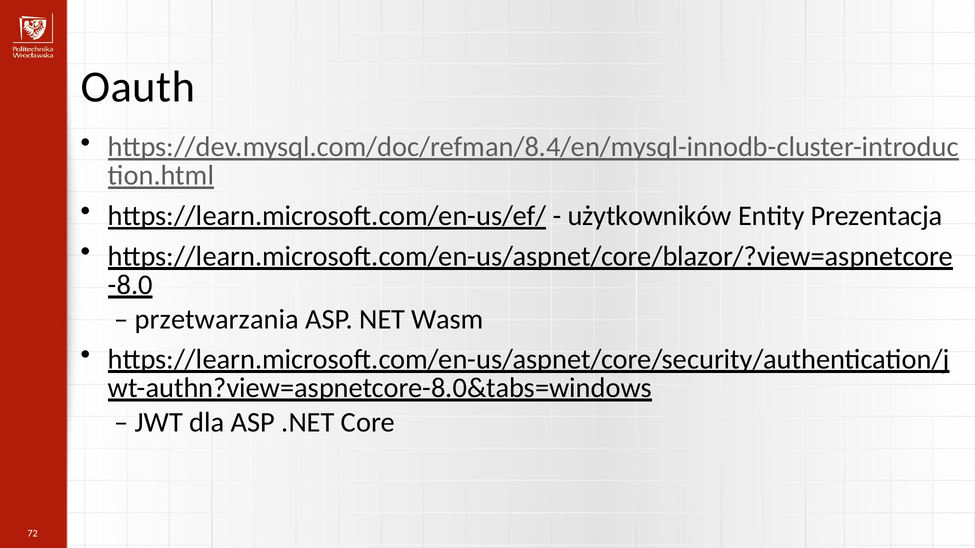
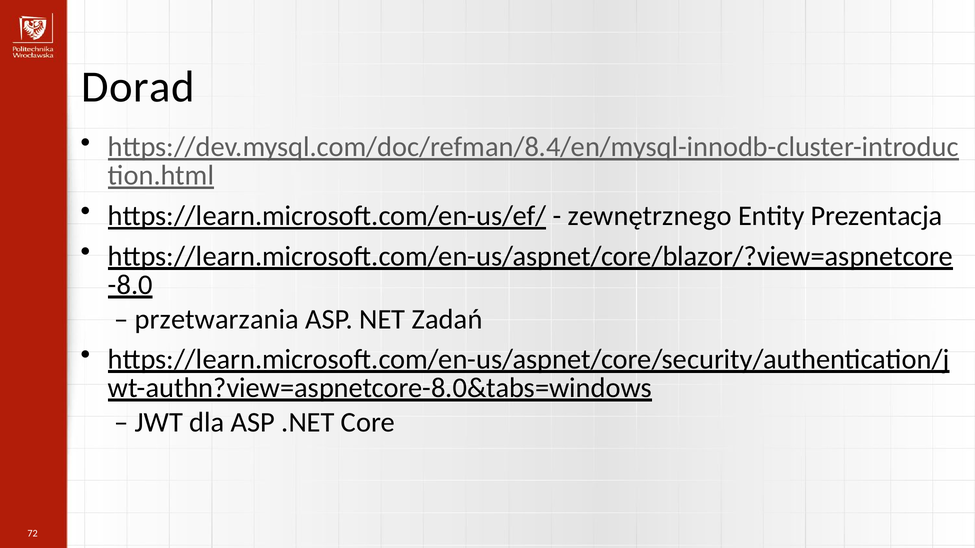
Oauth: Oauth -> Dorad (138, 87)
użytkowników: użytkowników -> zewnętrznego (650, 216)
Wasm: Wasm -> Zadań (447, 320)
